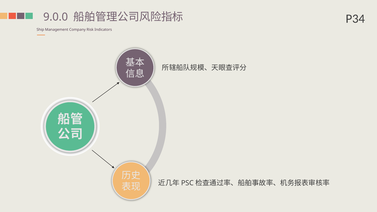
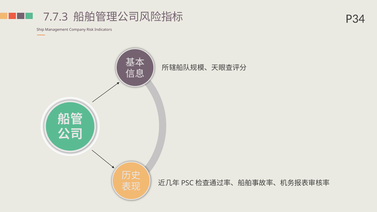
9.0.0: 9.0.0 -> 7.7.3 (56, 17)
